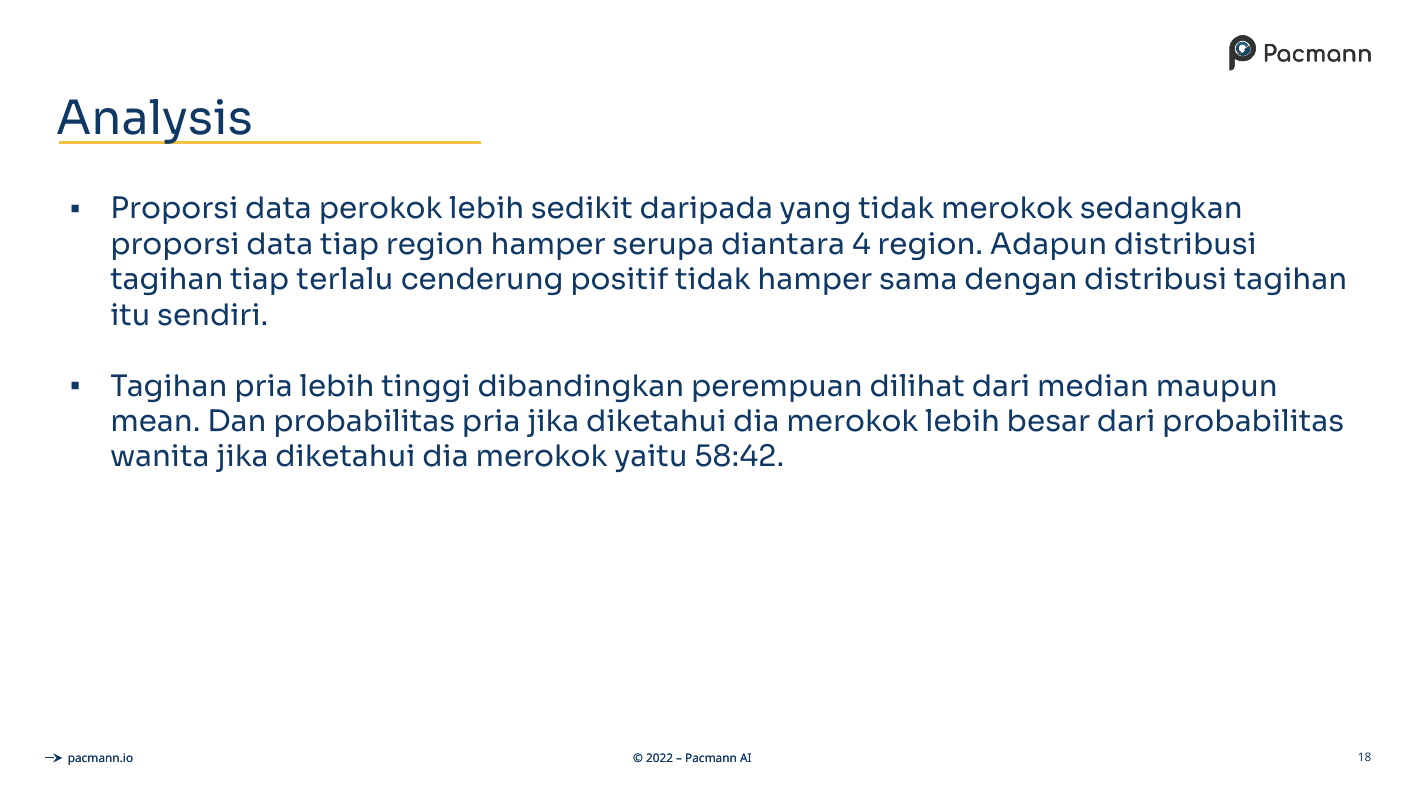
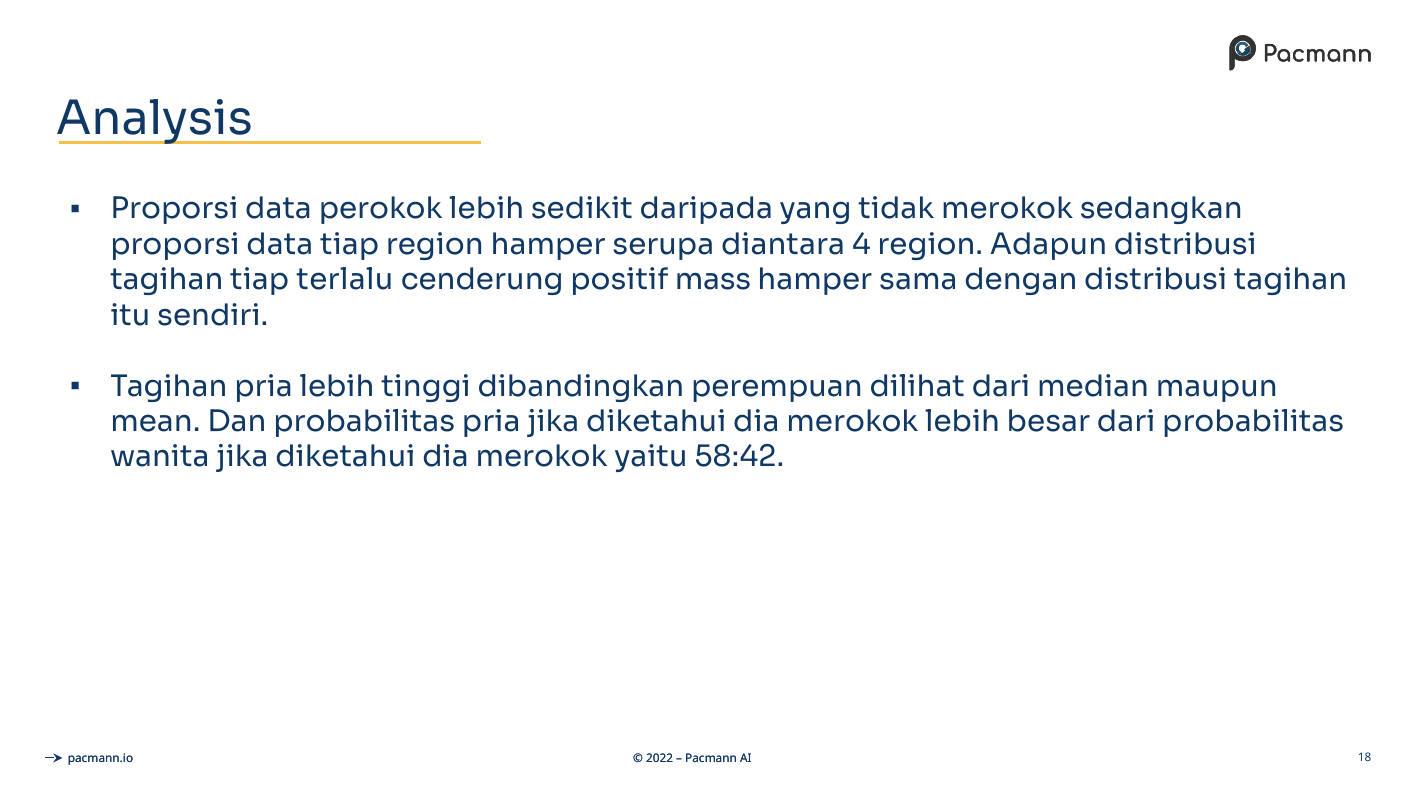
positif tidak: tidak -> mass (713, 280)
